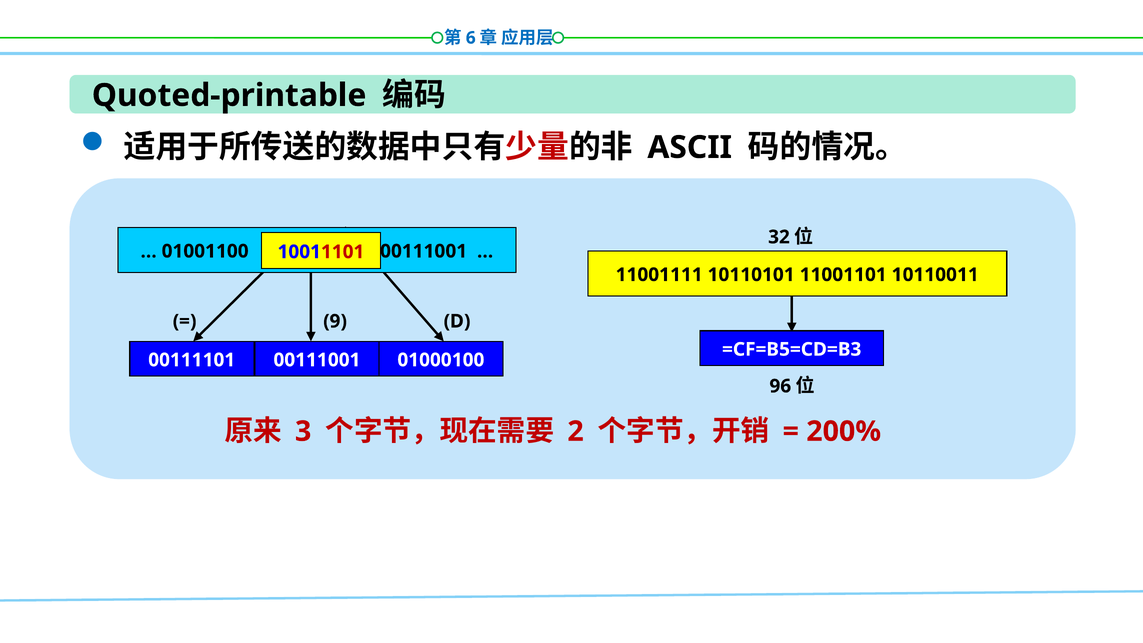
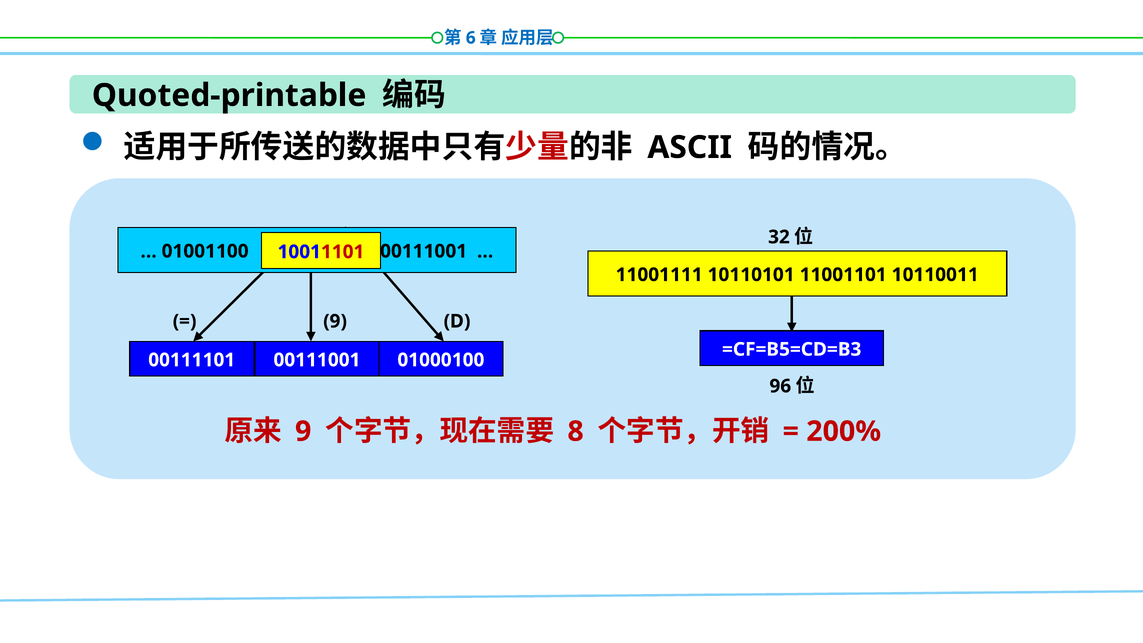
3: 3 -> 9 (303, 431)
2: 2 -> 8 (576, 431)
